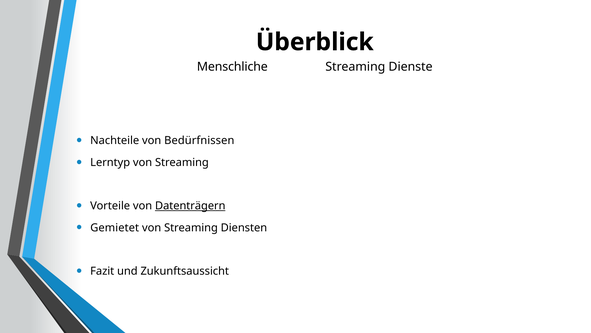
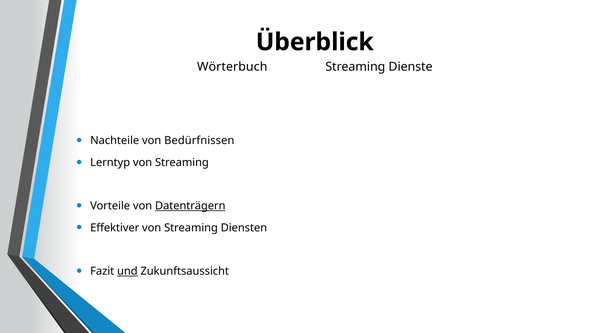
Menschliche: Menschliche -> Wörterbuch (232, 67)
Gemietet: Gemietet -> Effektiver (115, 227)
und underline: none -> present (127, 271)
